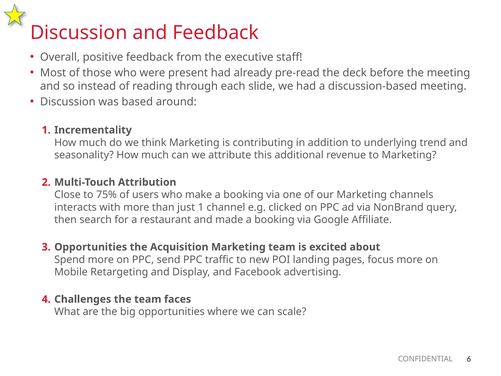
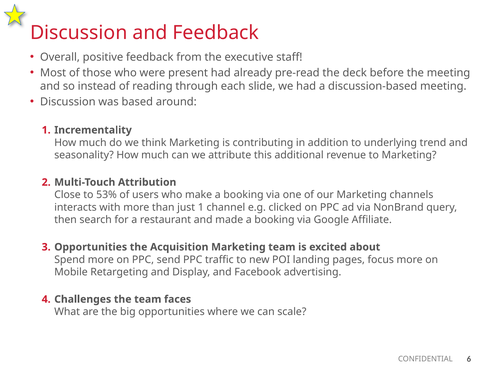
75%: 75% -> 53% (107, 195)
